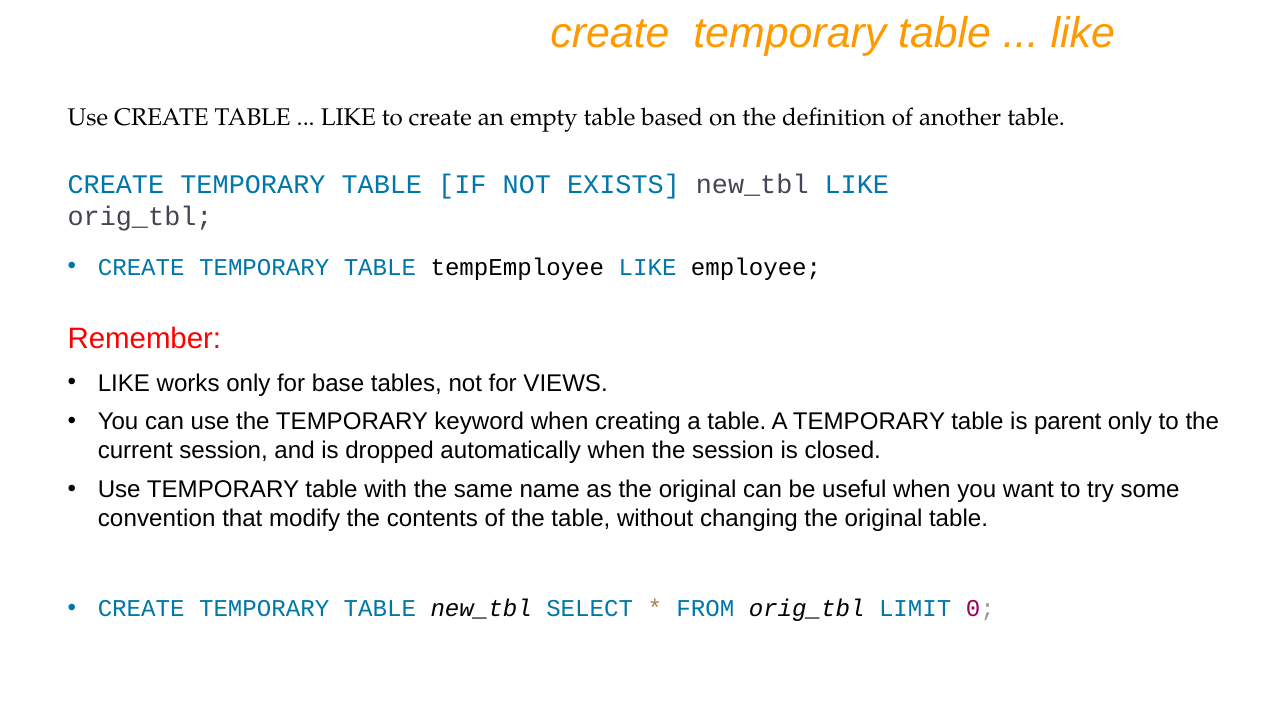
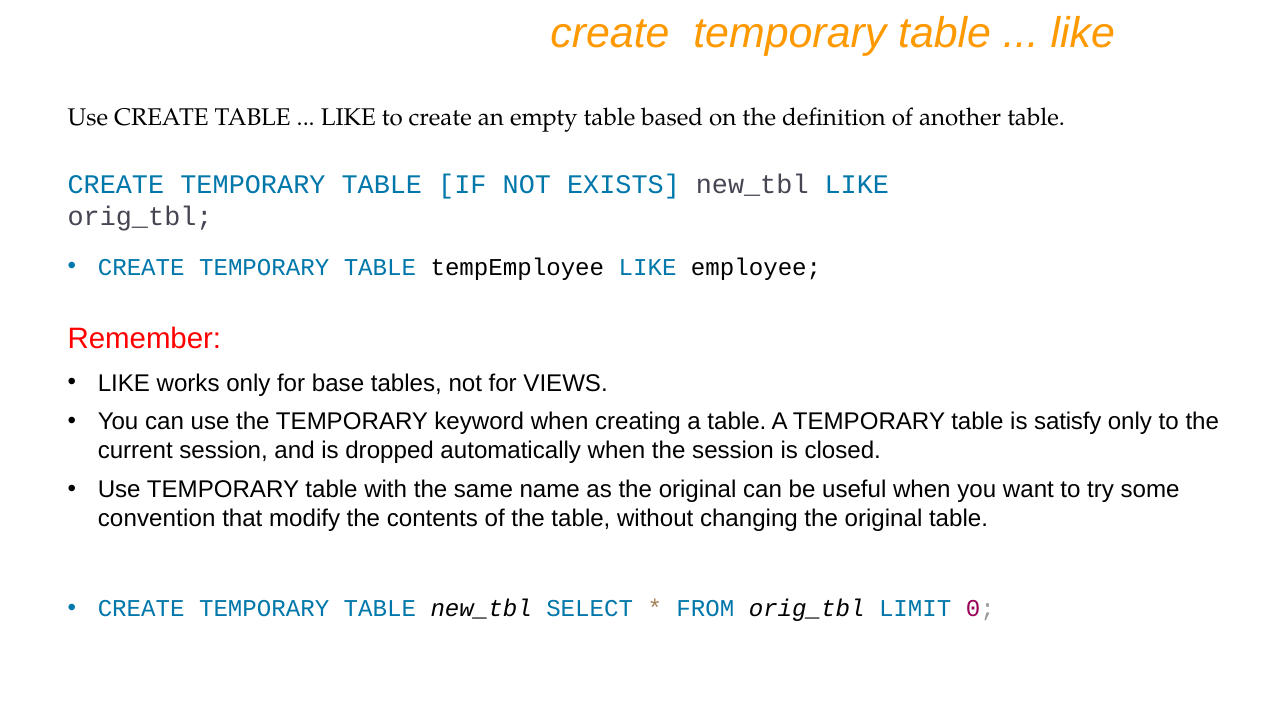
parent: parent -> satisfy (1068, 421)
